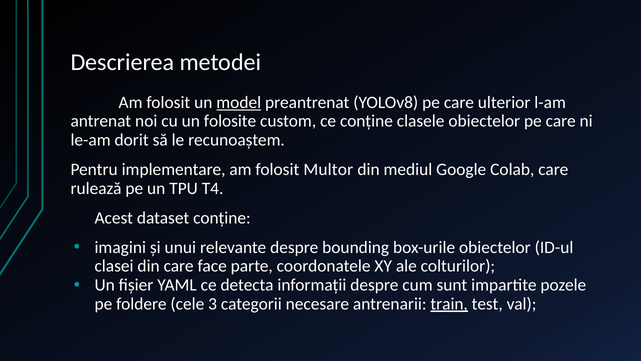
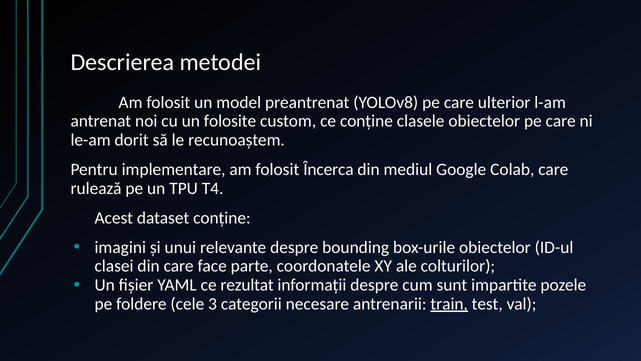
model underline: present -> none (239, 102)
Multor: Multor -> Încerca (328, 169)
detecta: detecta -> rezultat (247, 285)
